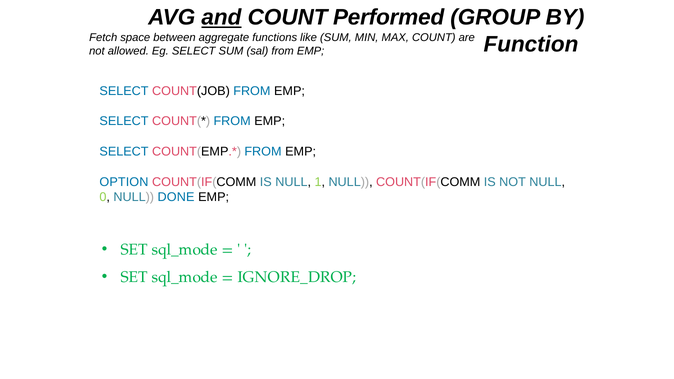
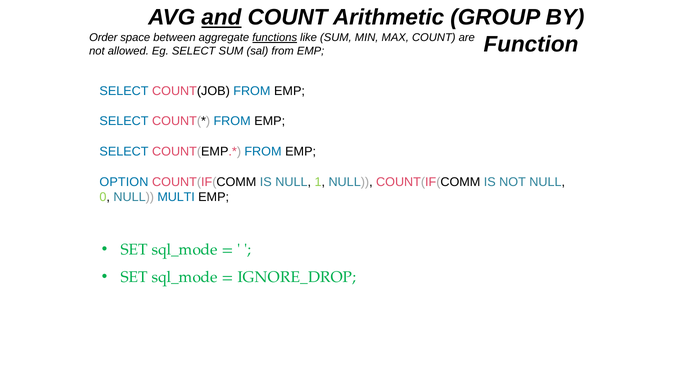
Performed: Performed -> Arithmetic (389, 18)
Fetch: Fetch -> Order (103, 38)
functions underline: none -> present (275, 38)
DONE: DONE -> MULTI (176, 197)
